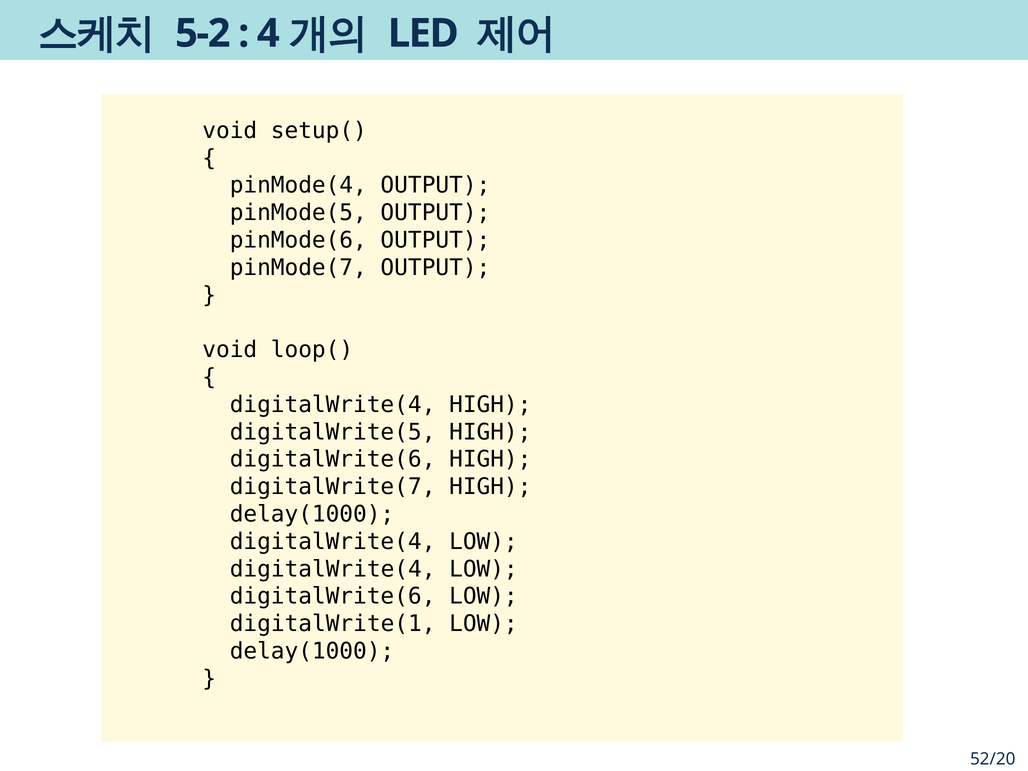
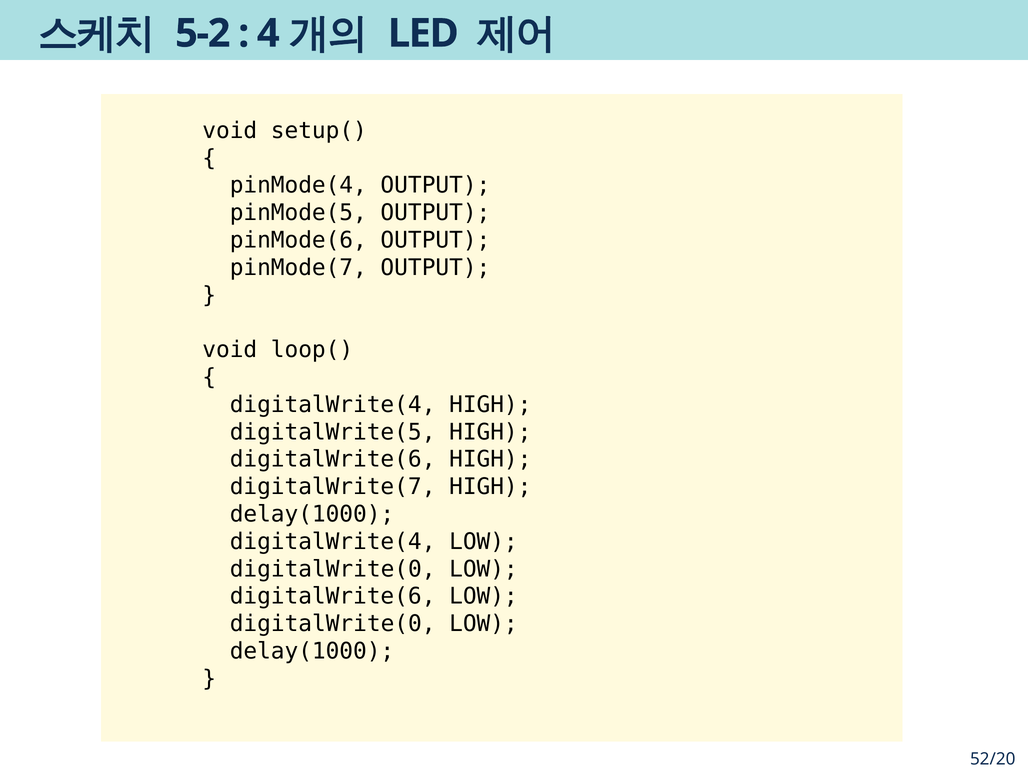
digitalWrite(4: digitalWrite(4 -> digitalWrite(0 (333, 569)
digitalWrite(1: digitalWrite(1 -> digitalWrite(0 (333, 624)
